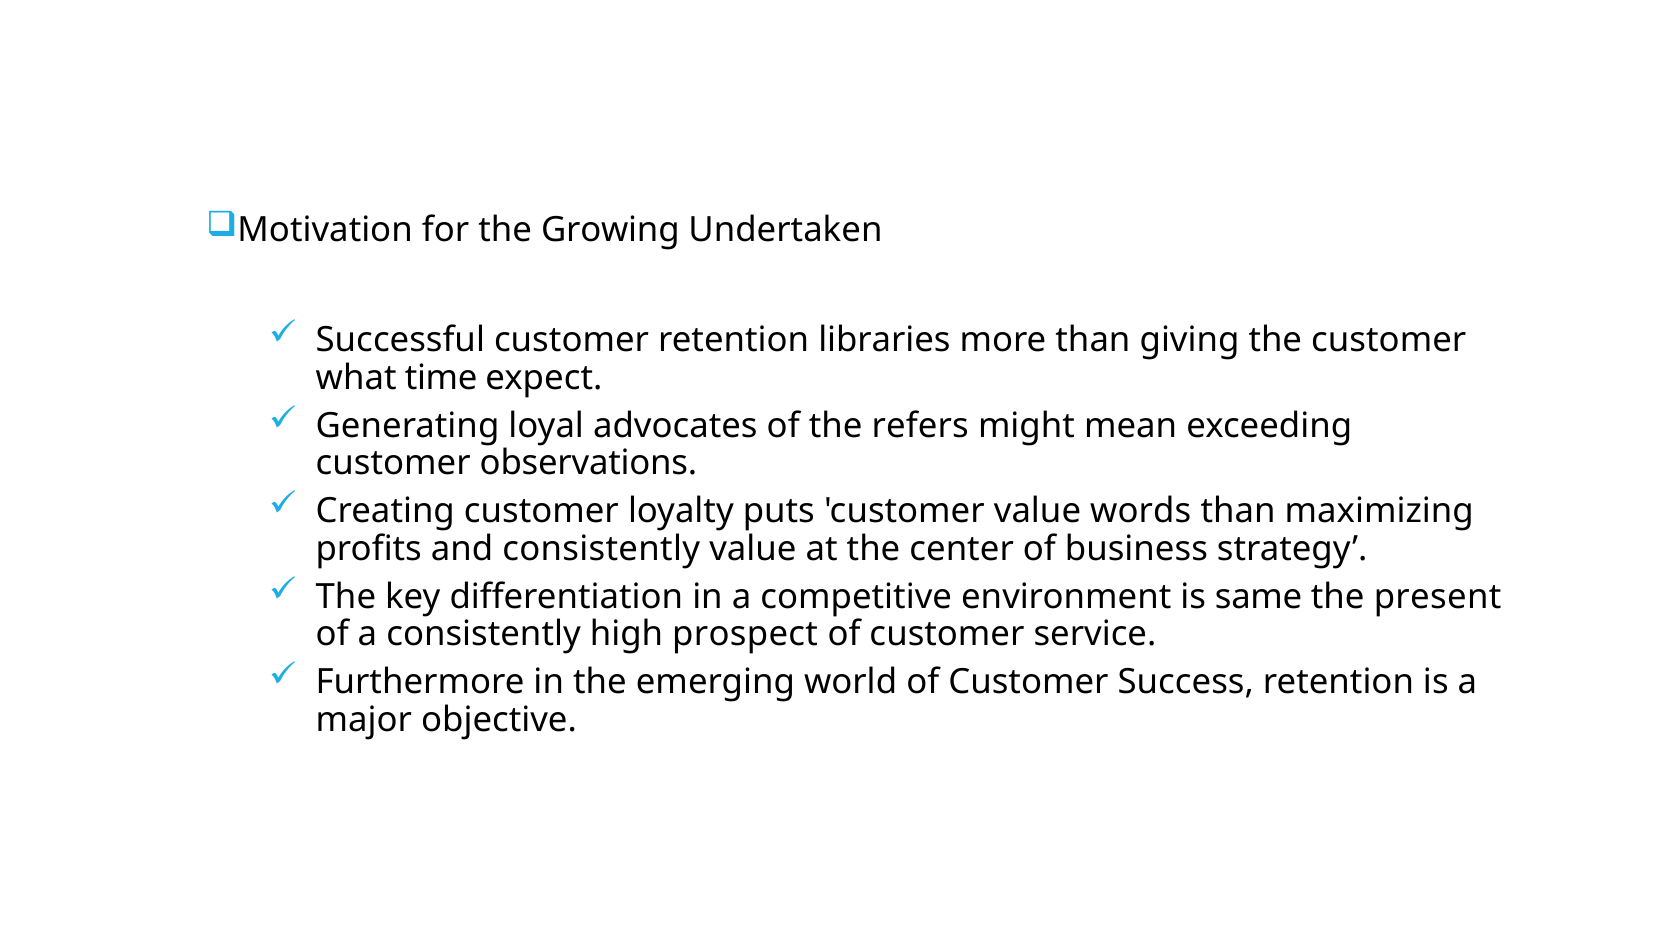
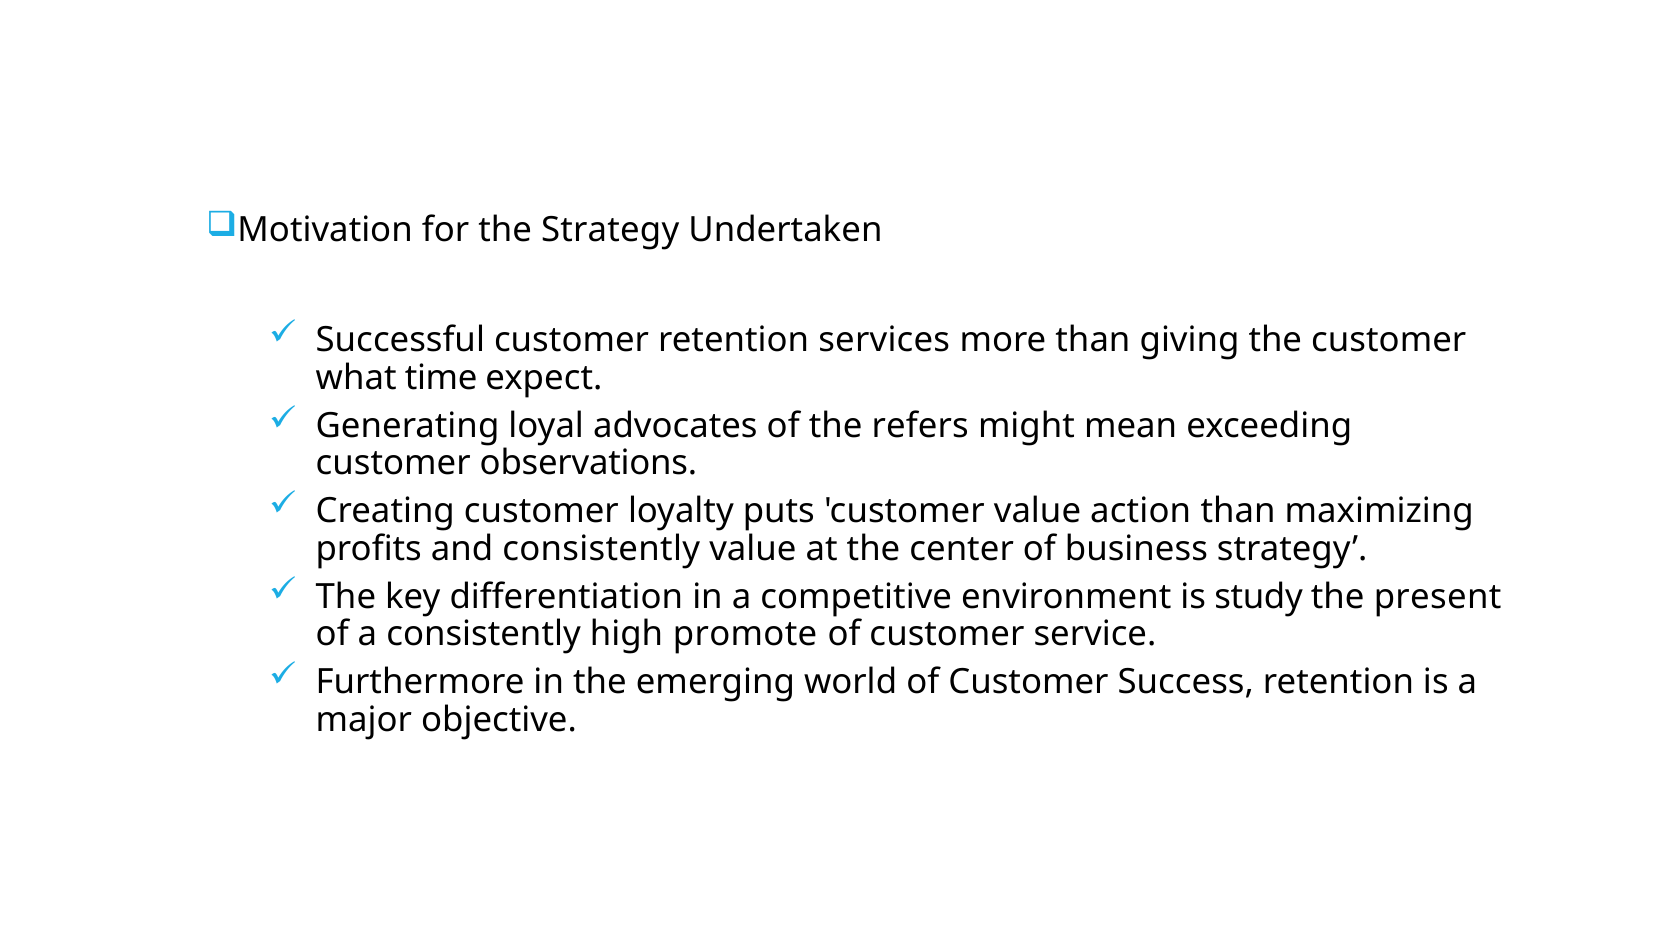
the Growing: Growing -> Strategy (610, 230)
libraries: libraries -> services (884, 340)
words: words -> action (1141, 511)
same: same -> study (1259, 597)
prospect: prospect -> promote (745, 634)
